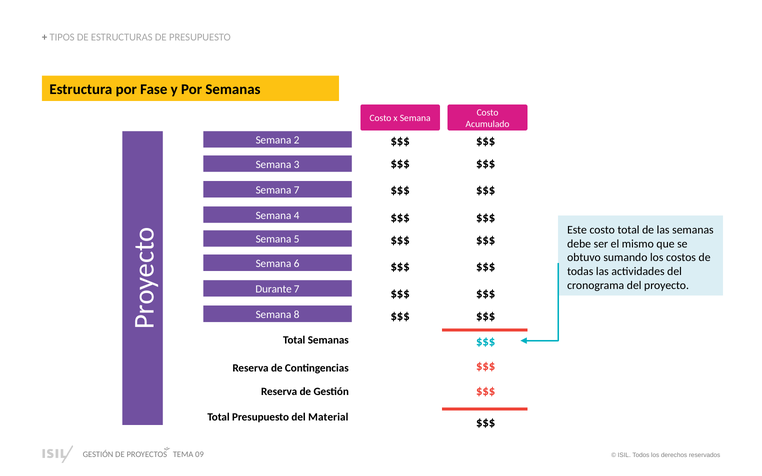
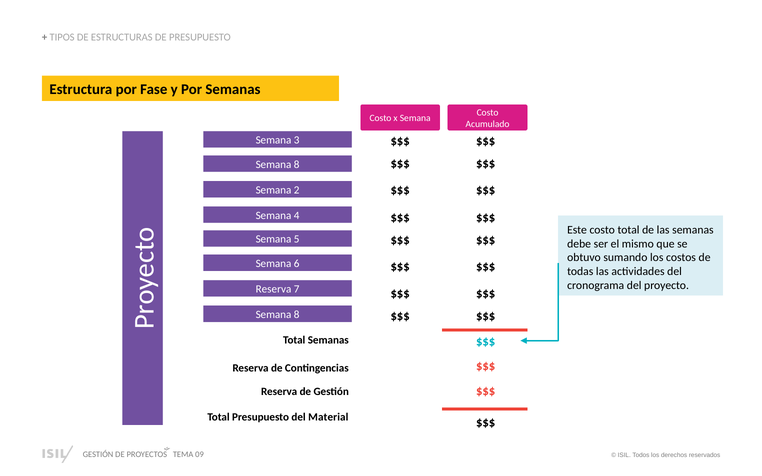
2: 2 -> 3 (297, 140)
3: 3 -> 8 (297, 164)
Semana 7: 7 -> 2 (297, 190)
Durante: Durante -> Reserva (274, 289)
